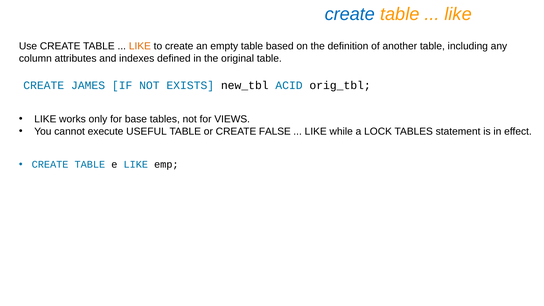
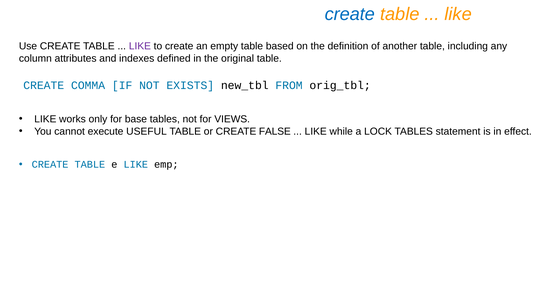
LIKE colour: orange -> purple (140, 46)
JAMES: JAMES -> COMMA (88, 85)
ACID: ACID -> FROM (289, 85)
